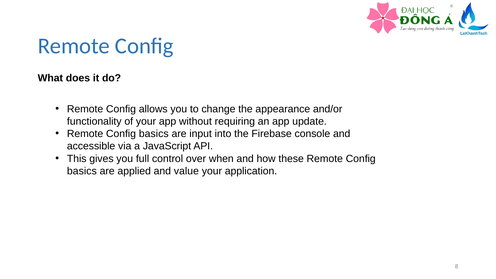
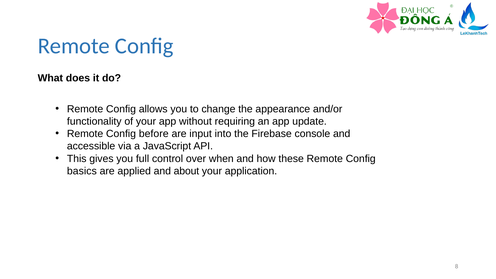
basics: basics -> before (154, 134)
value: value -> about (186, 171)
